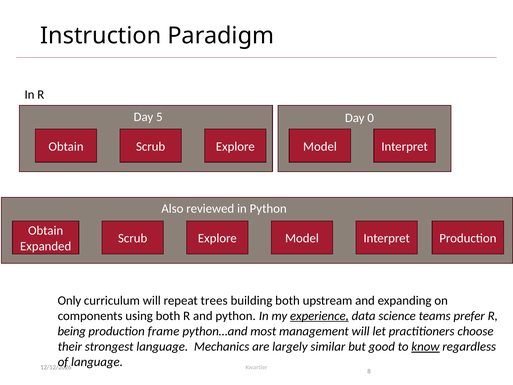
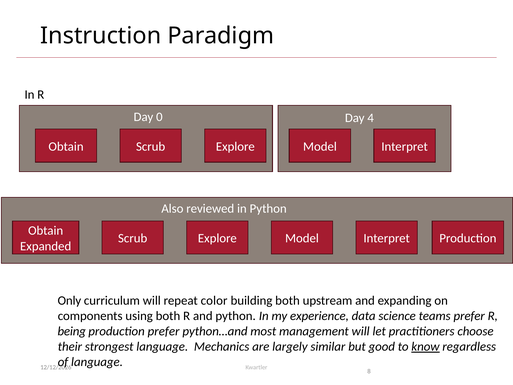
5: 5 -> 0 (159, 117)
0: 0 -> 4 (371, 118)
trees: trees -> color (214, 300)
experience underline: present -> none (319, 316)
production frame: frame -> prefer (164, 331)
